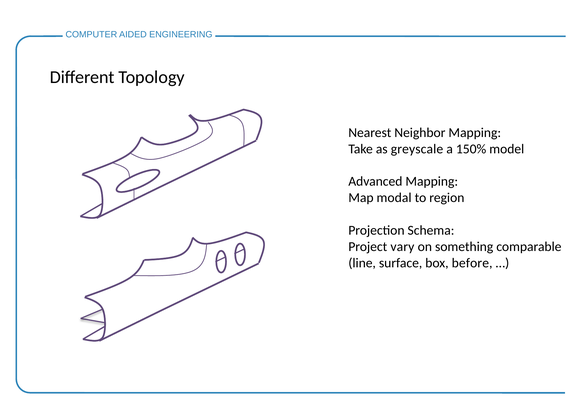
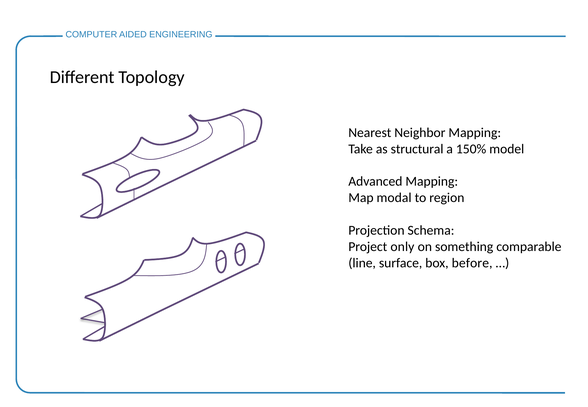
greyscale: greyscale -> structural (417, 149)
vary: vary -> only (402, 247)
